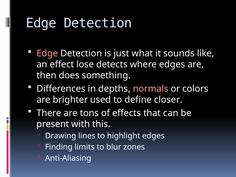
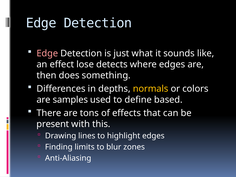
normals colour: pink -> yellow (151, 89)
brighter: brighter -> samples (70, 100)
closer: closer -> based (168, 100)
